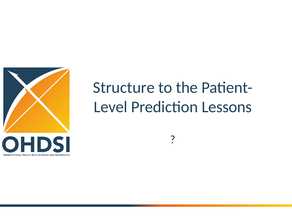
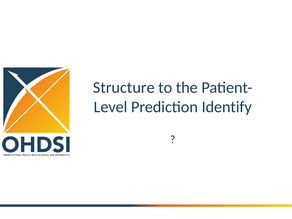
Lessons: Lessons -> Identify (227, 107)
